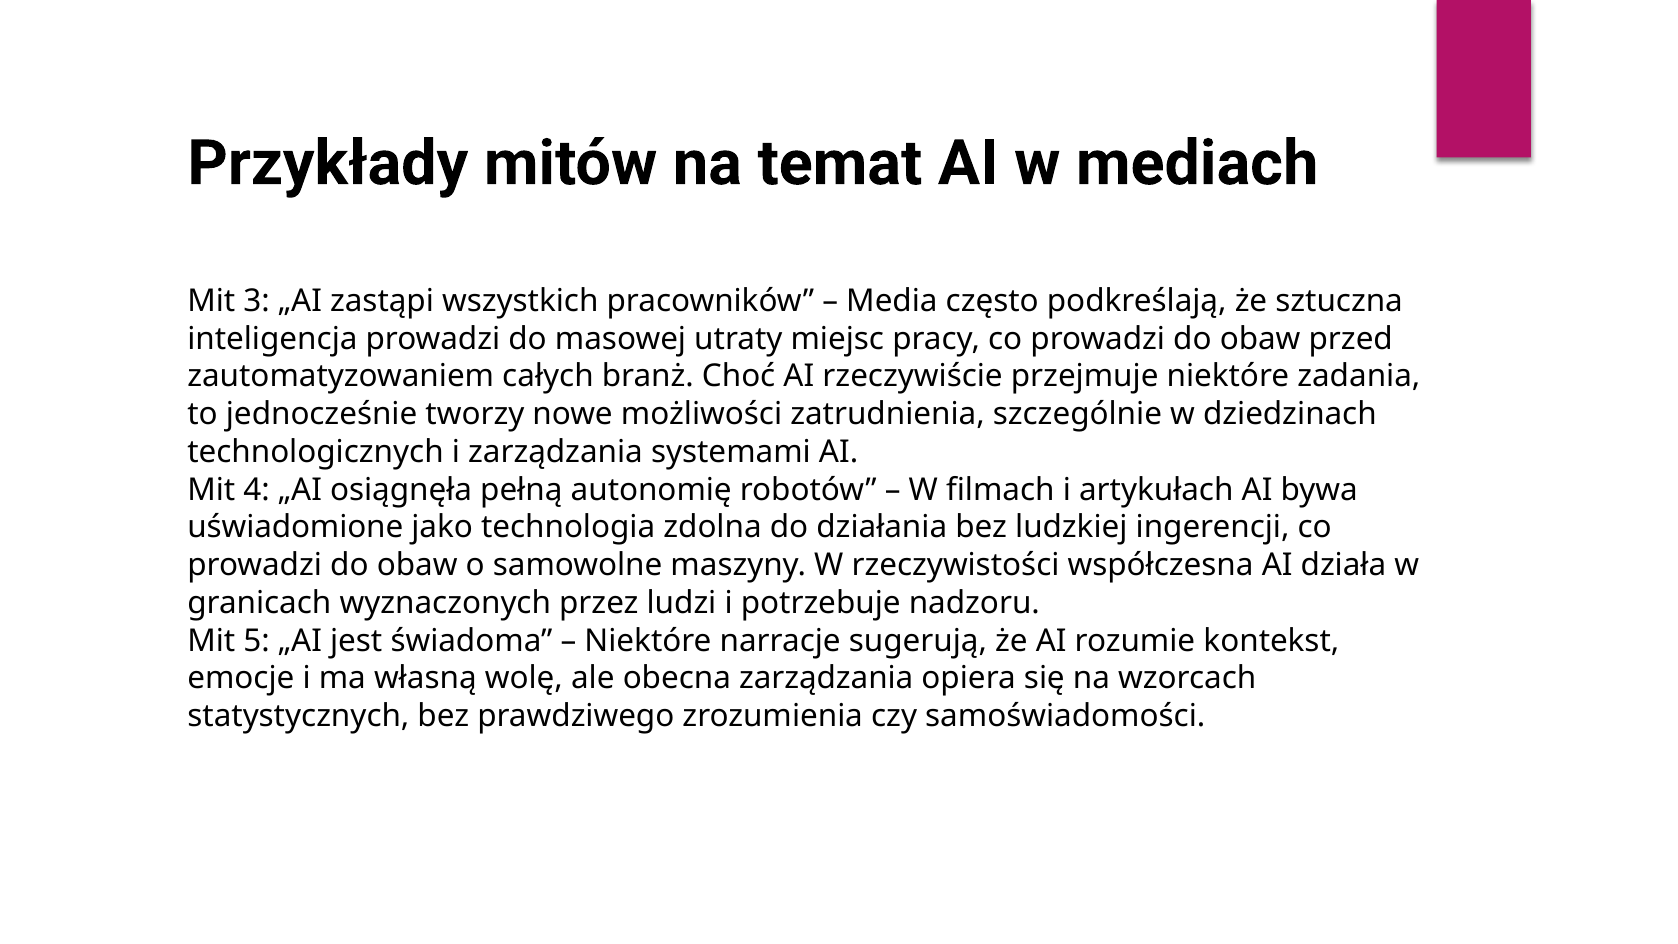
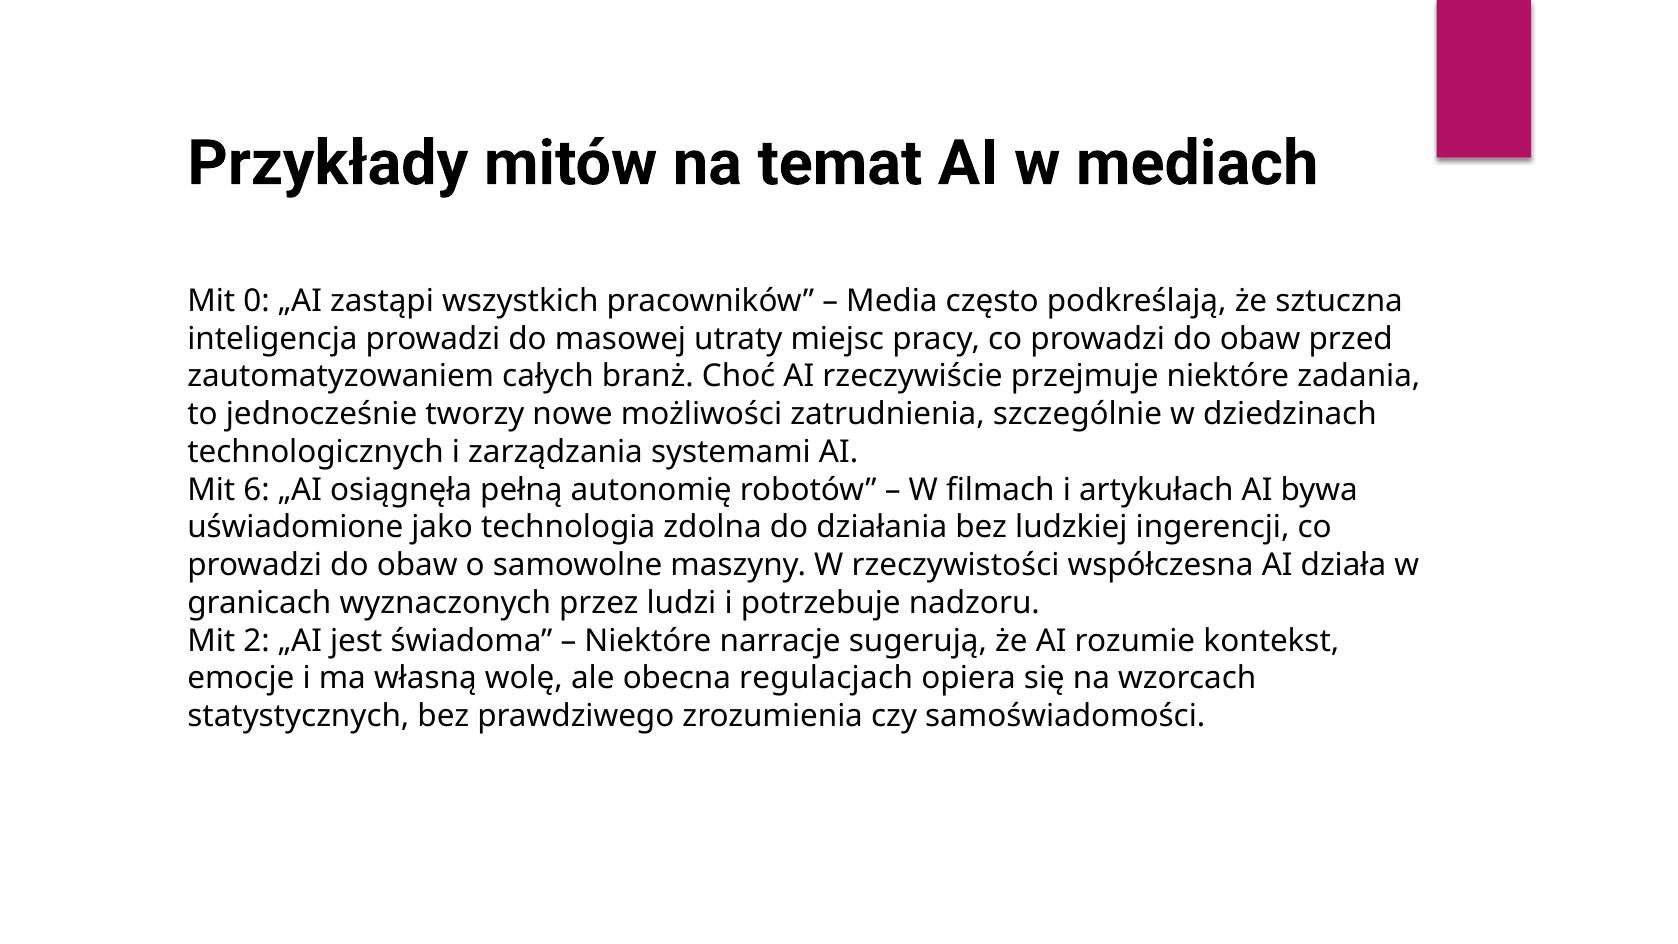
3: 3 -> 0 (257, 301)
4: 4 -> 6 (257, 490)
5: 5 -> 2 (257, 641)
obecna zarządzania: zarządzania -> regulacjach (826, 679)
